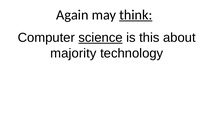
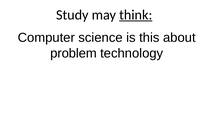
Again: Again -> Study (72, 15)
science underline: present -> none (101, 38)
majority: majority -> problem (74, 53)
